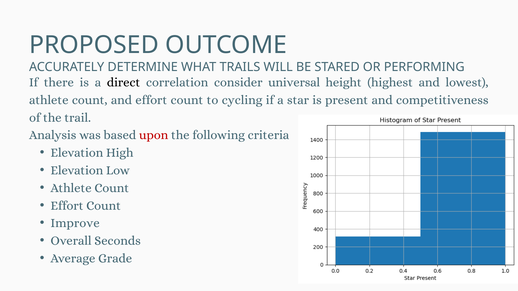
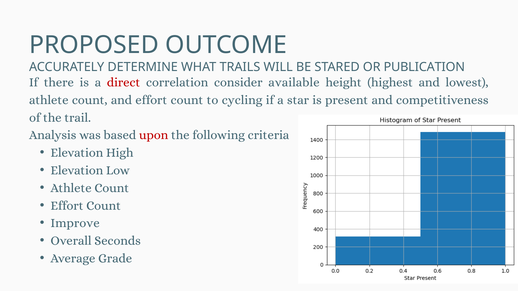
PERFORMING: PERFORMING -> PUBLICATION (424, 67)
direct colour: black -> red (124, 82)
universal: universal -> available (294, 82)
